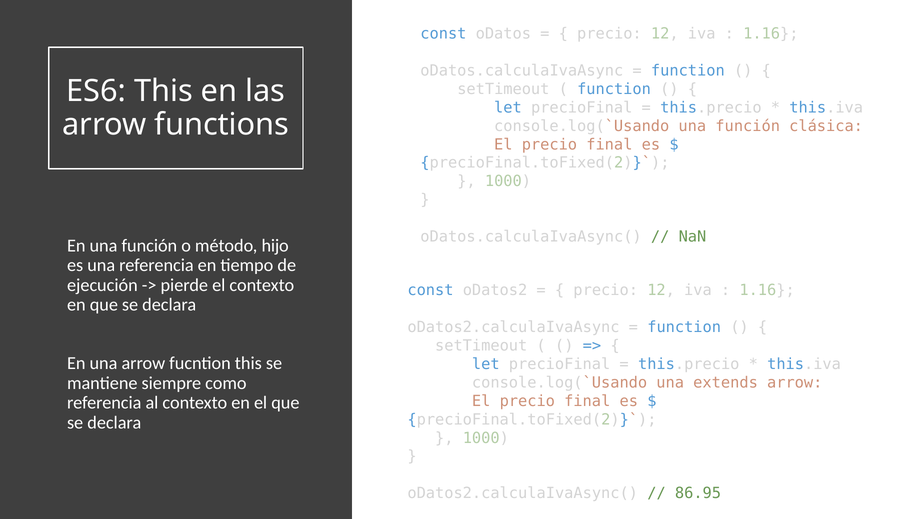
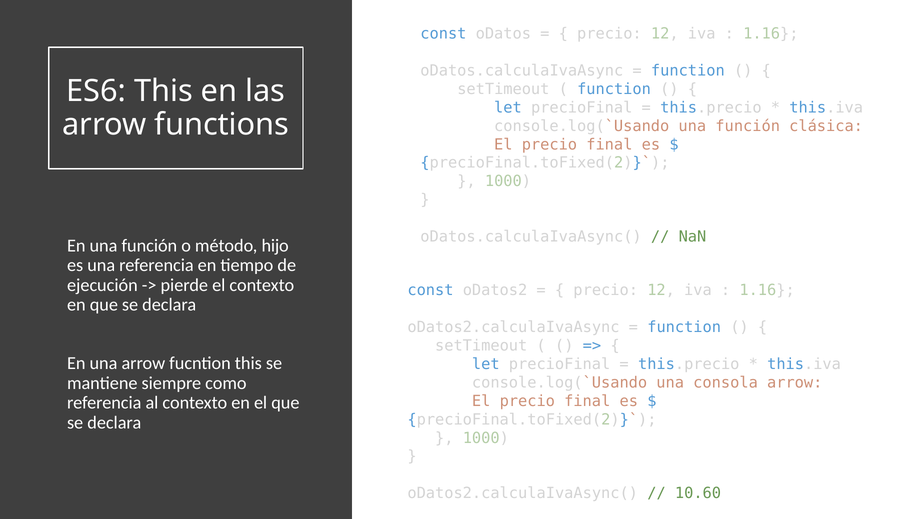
extends: extends -> consola (726, 382)
86.95: 86.95 -> 10.60 (698, 493)
